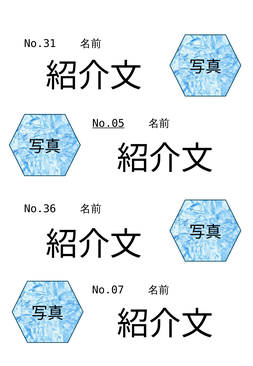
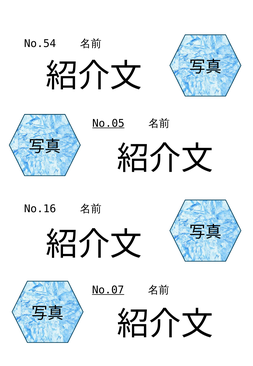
No.31: No.31 -> No.54 (40, 43)
No.36: No.36 -> No.16 (40, 209)
No.07 underline: none -> present (108, 289)
